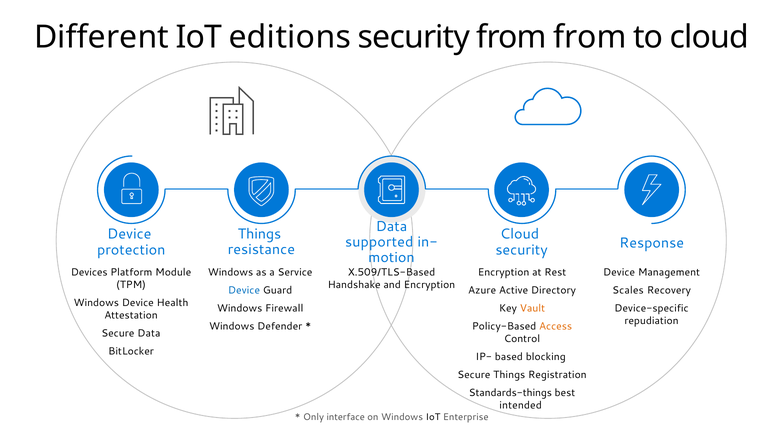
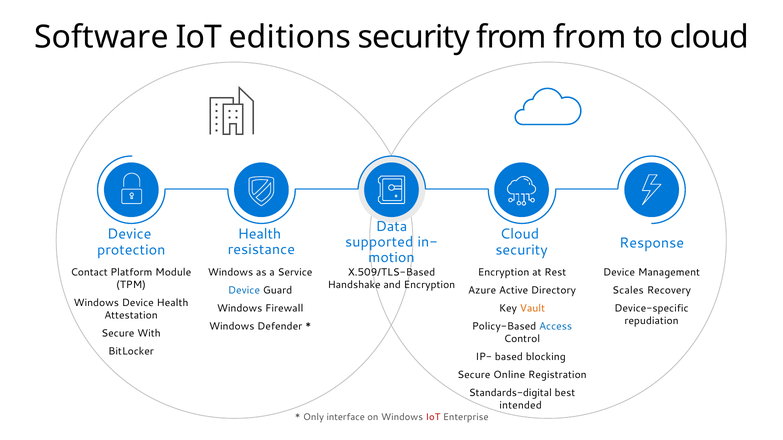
Different: Different -> Software (101, 37)
Things: Things -> Health (259, 234)
Devices: Devices -> Contact (89, 272)
Access colour: orange -> blue (556, 327)
Secure Data: Data -> With (149, 333)
Secure Things: Things -> Online (509, 375)
Standards-things: Standards-things -> Standards-digital (510, 393)
IoT colour: black -> red (433, 417)
